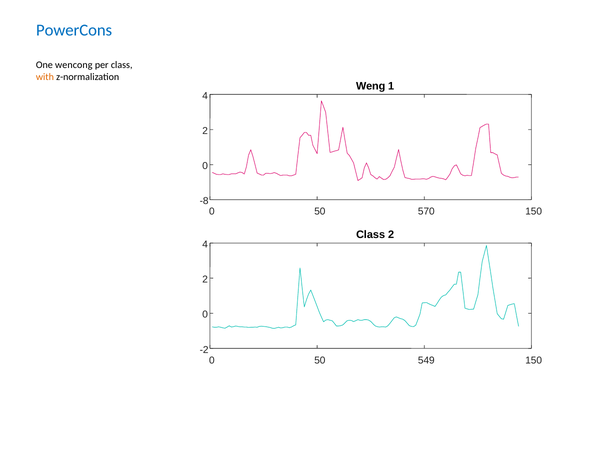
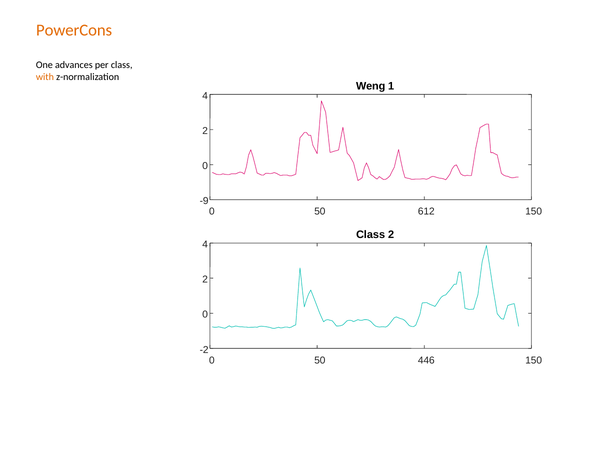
PowerCons colour: blue -> orange (74, 30)
wencong: wencong -> advances (74, 65)
-8: -8 -> -9 (204, 201)
570: 570 -> 612 (426, 211)
549: 549 -> 446 (426, 360)
